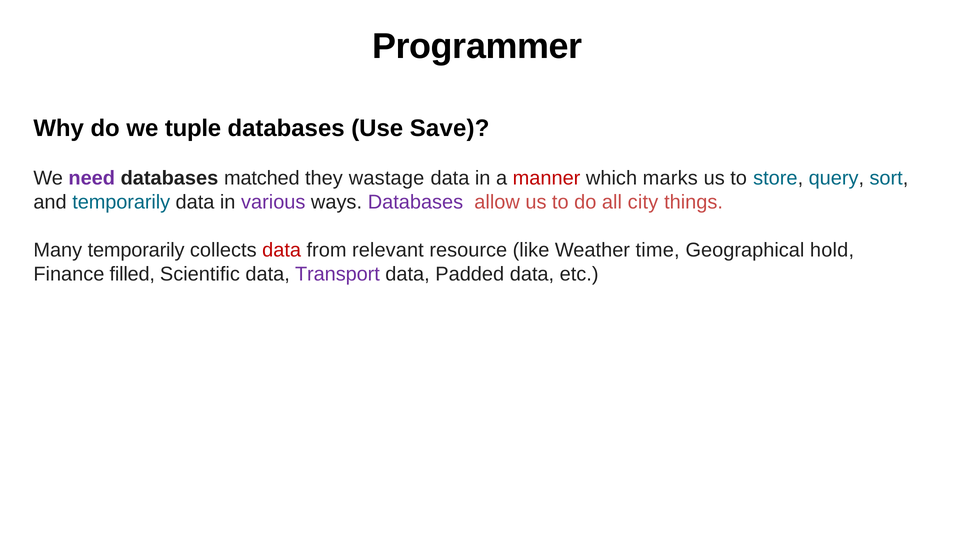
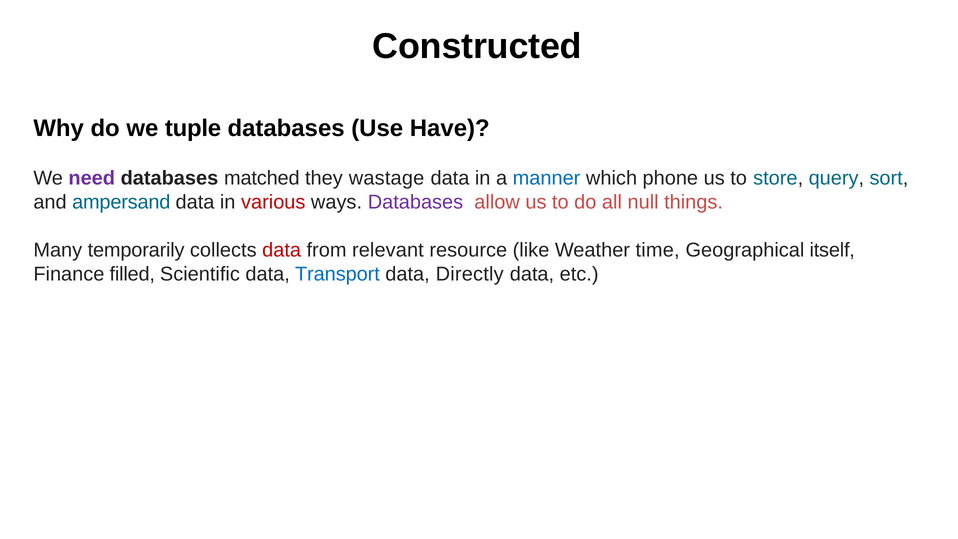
Programmer: Programmer -> Constructed (477, 46)
Save: Save -> Have (450, 128)
manner colour: red -> blue (547, 178)
marks: marks -> phone (670, 178)
and temporarily: temporarily -> ampersand (121, 202)
various colour: purple -> red (273, 202)
city: city -> null (643, 202)
hold: hold -> itself (832, 250)
Transport colour: purple -> blue (337, 274)
Padded: Padded -> Directly (470, 274)
